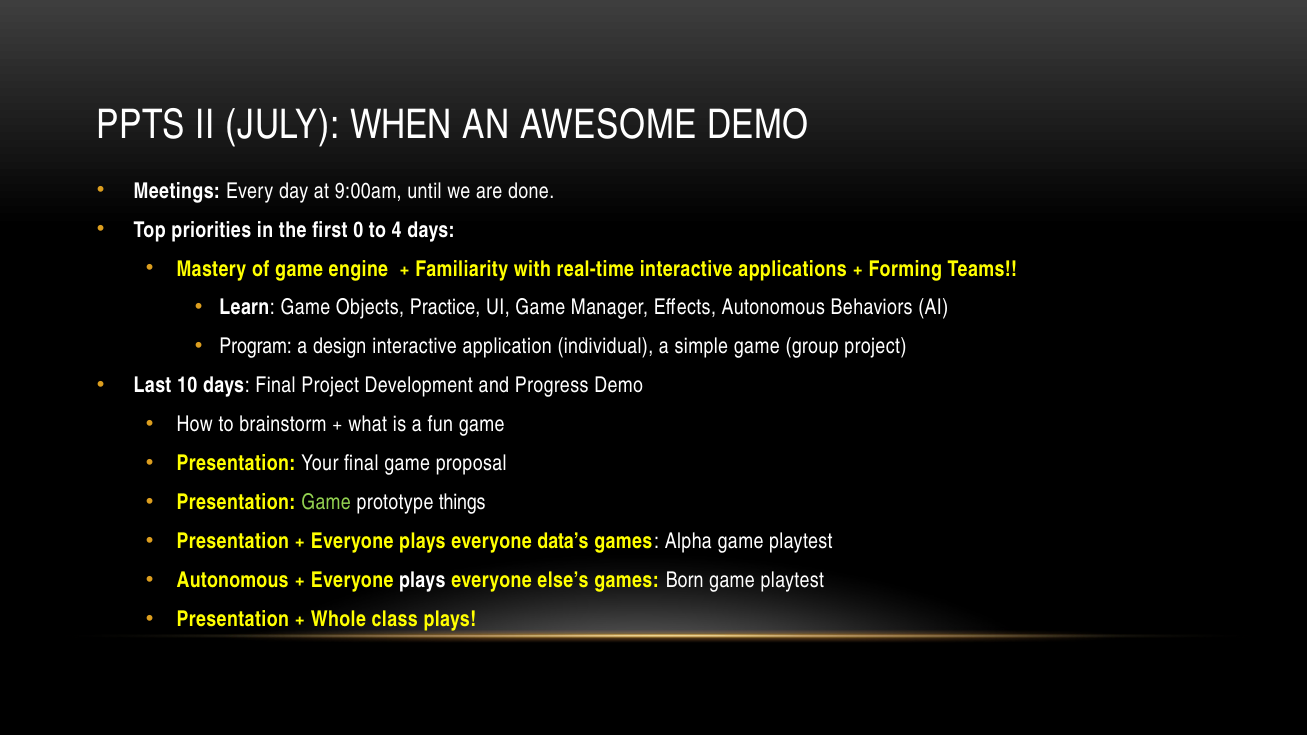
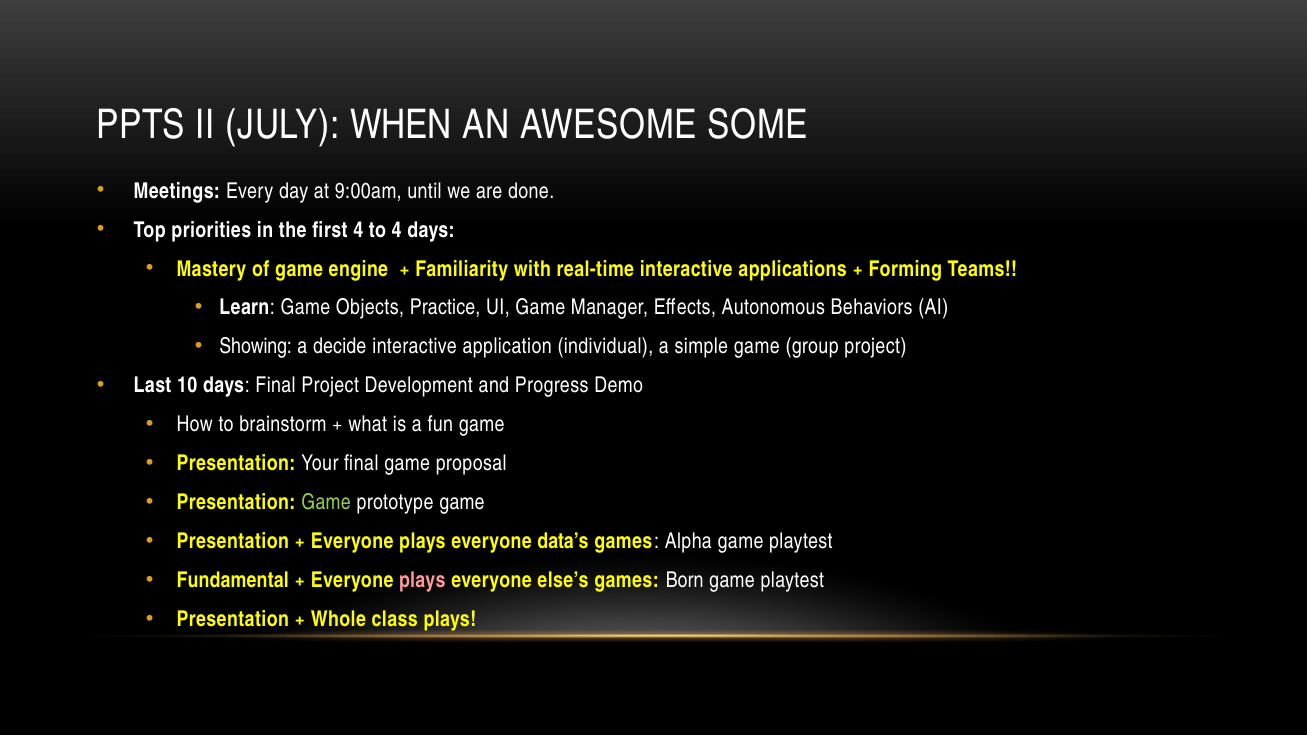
AWESOME DEMO: DEMO -> SOME (758, 125)
first 0: 0 -> 4 (358, 230)
Program: Program -> Showing (256, 347)
design: design -> decide (340, 347)
prototype things: things -> game (462, 503)
Autonomous: Autonomous -> Fundamental (233, 580)
plays colour: white -> pink (422, 580)
